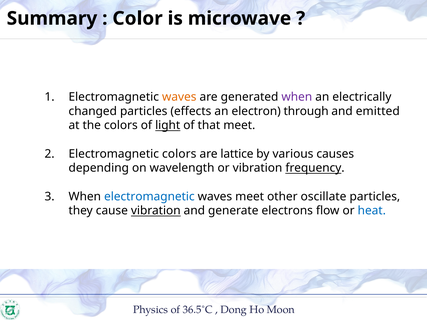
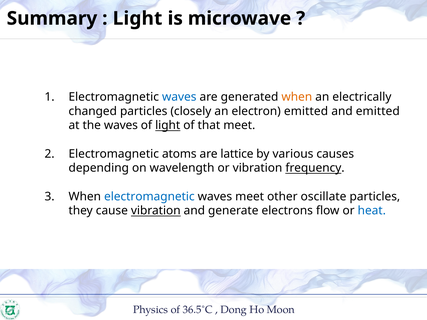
Color: Color -> Light (137, 18)
waves colour: orange -> blue (179, 97)
when colour: purple -> orange (297, 97)
effects: effects -> closely (191, 111)
electron through: through -> emitted (306, 111)
the colors: colors -> waves (121, 125)
Electromagnetic colors: colors -> atoms (179, 154)
